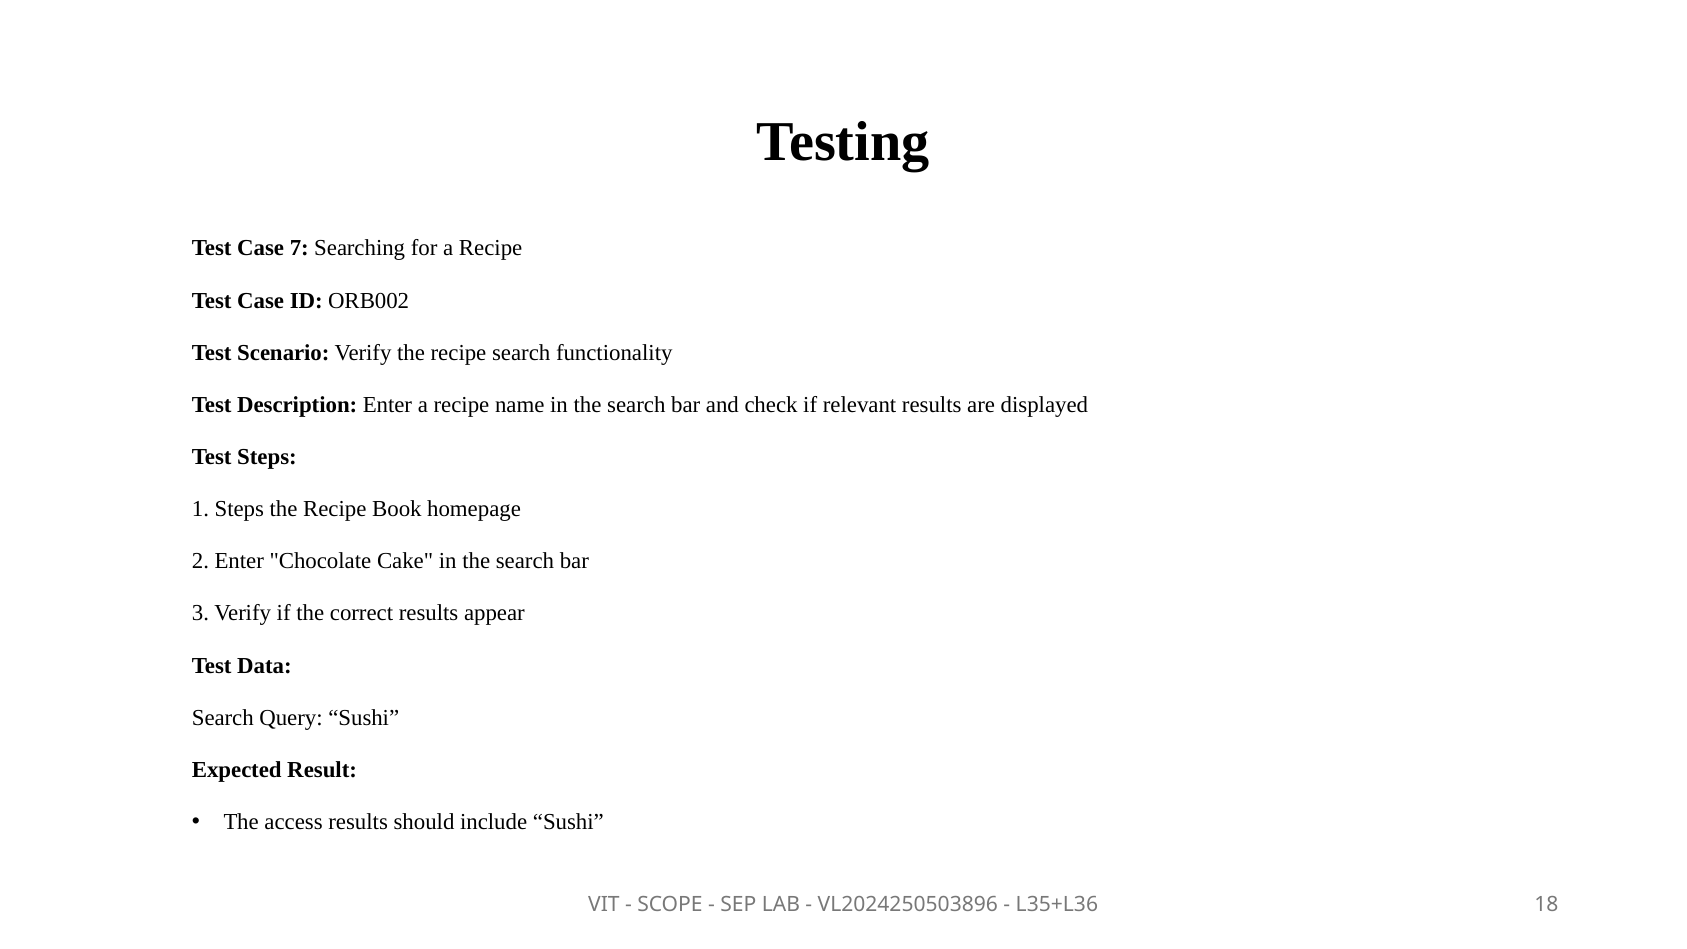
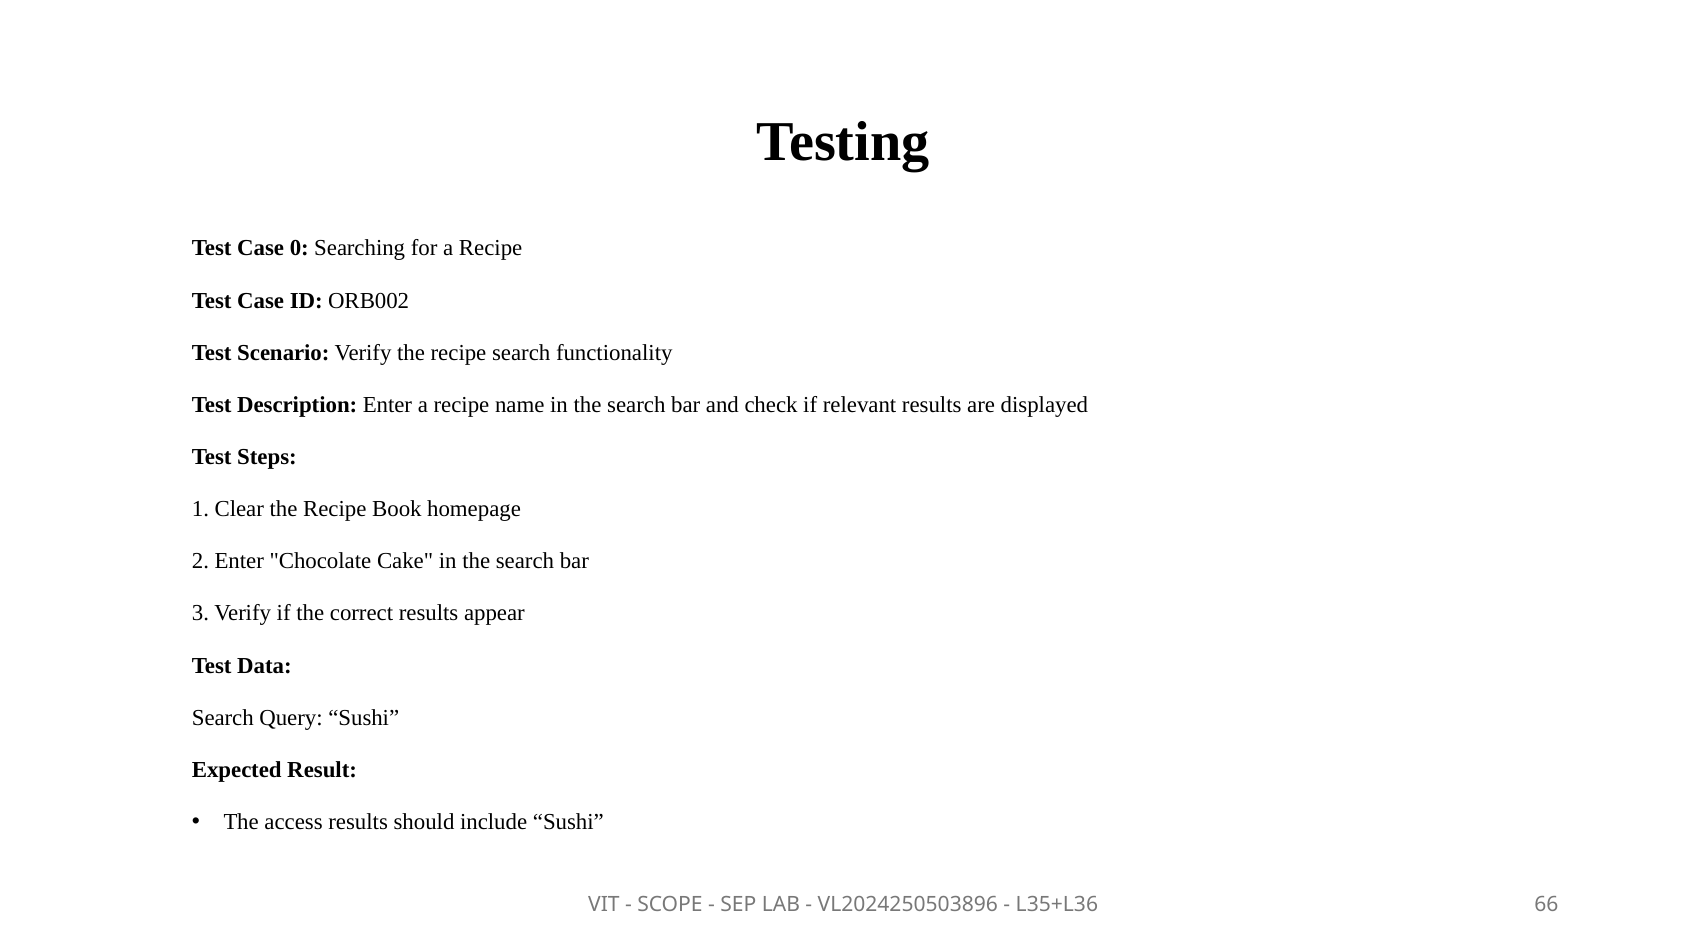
7: 7 -> 0 (299, 248)
1 Steps: Steps -> Clear (239, 509)
18: 18 -> 66 (1546, 905)
